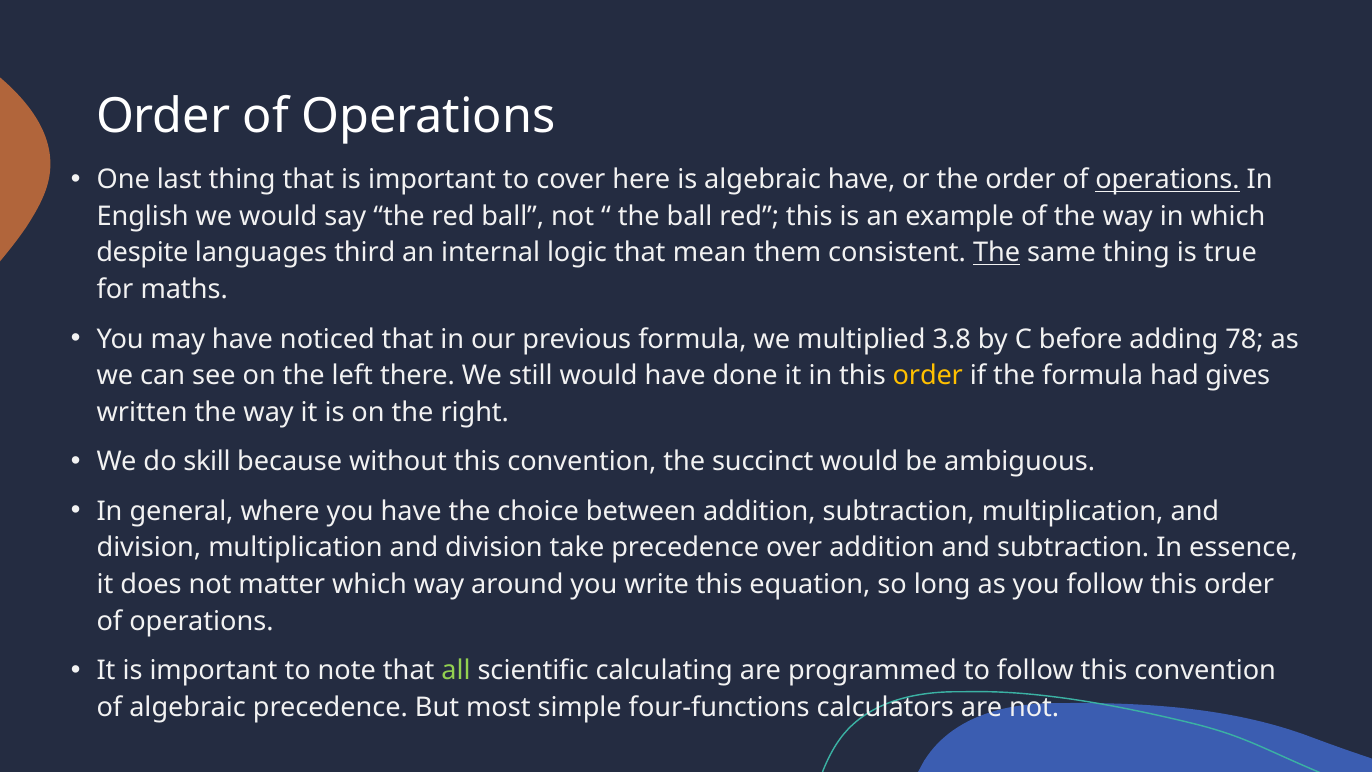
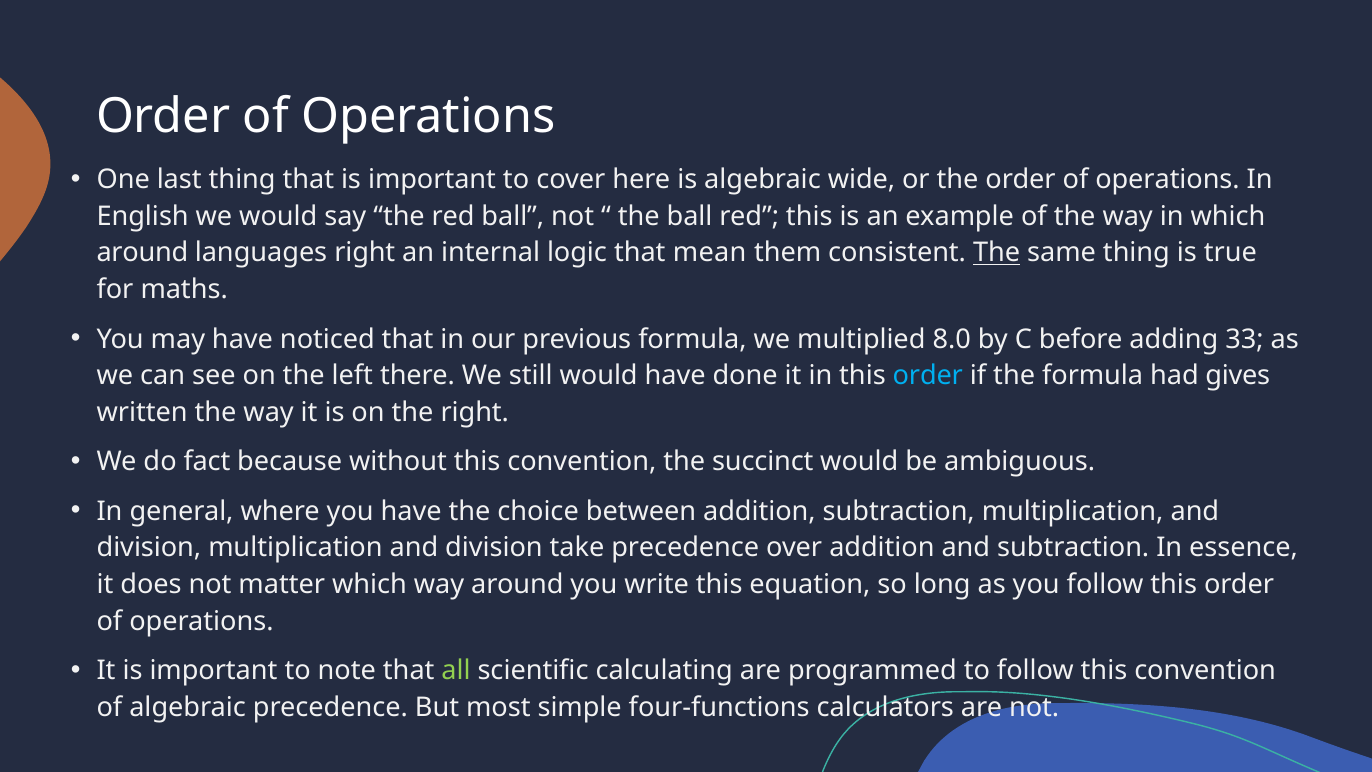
algebraic have: have -> wide (861, 180)
operations underline: present -> none (1167, 180)
despite: despite -> around (142, 253)
languages third: third -> right (365, 253)
3.8: 3.8 -> 8.0 (952, 339)
78: 78 -> 33 (1244, 339)
order colour: yellow -> light blue (928, 376)
skill: skill -> fact (207, 462)
